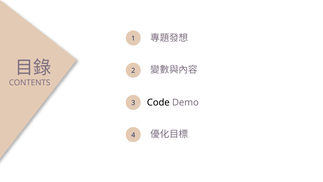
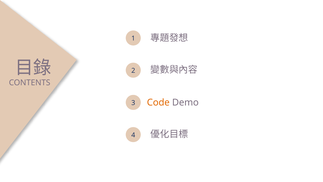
Code colour: black -> orange (158, 102)
